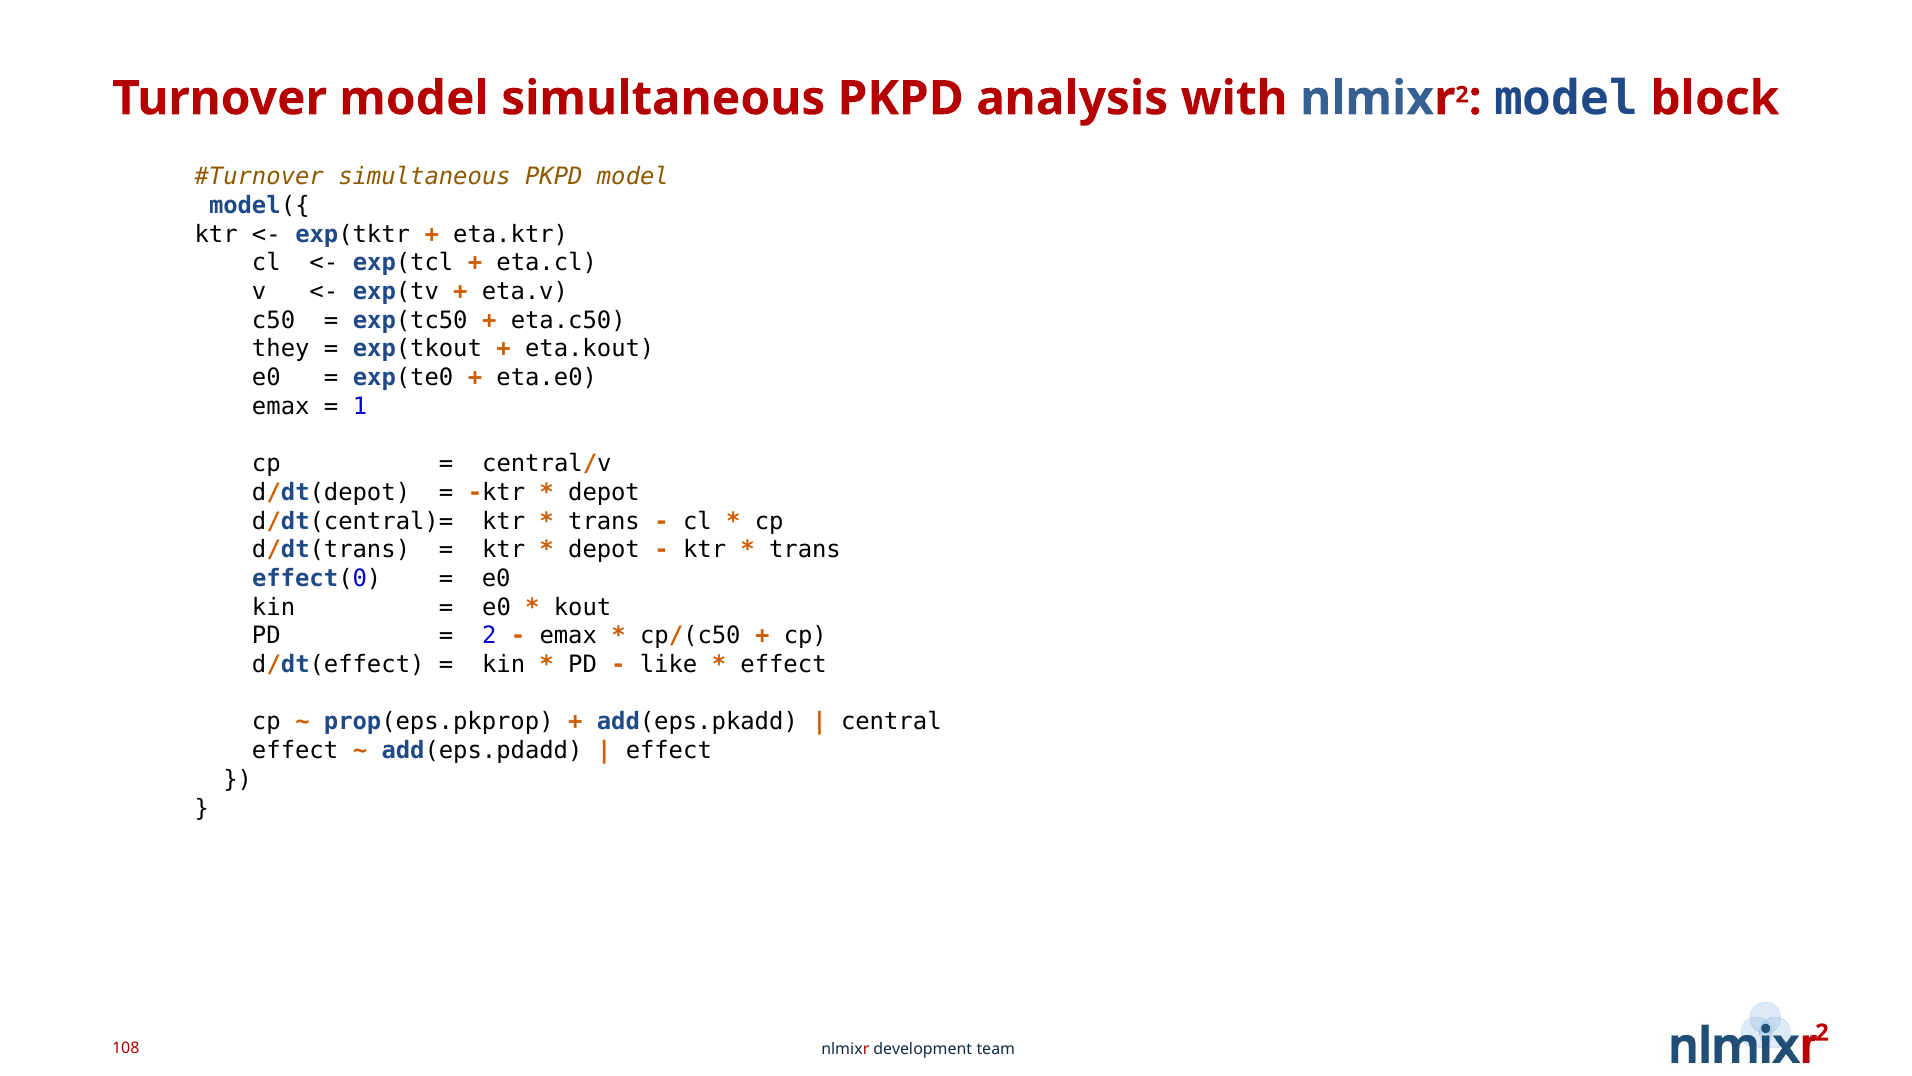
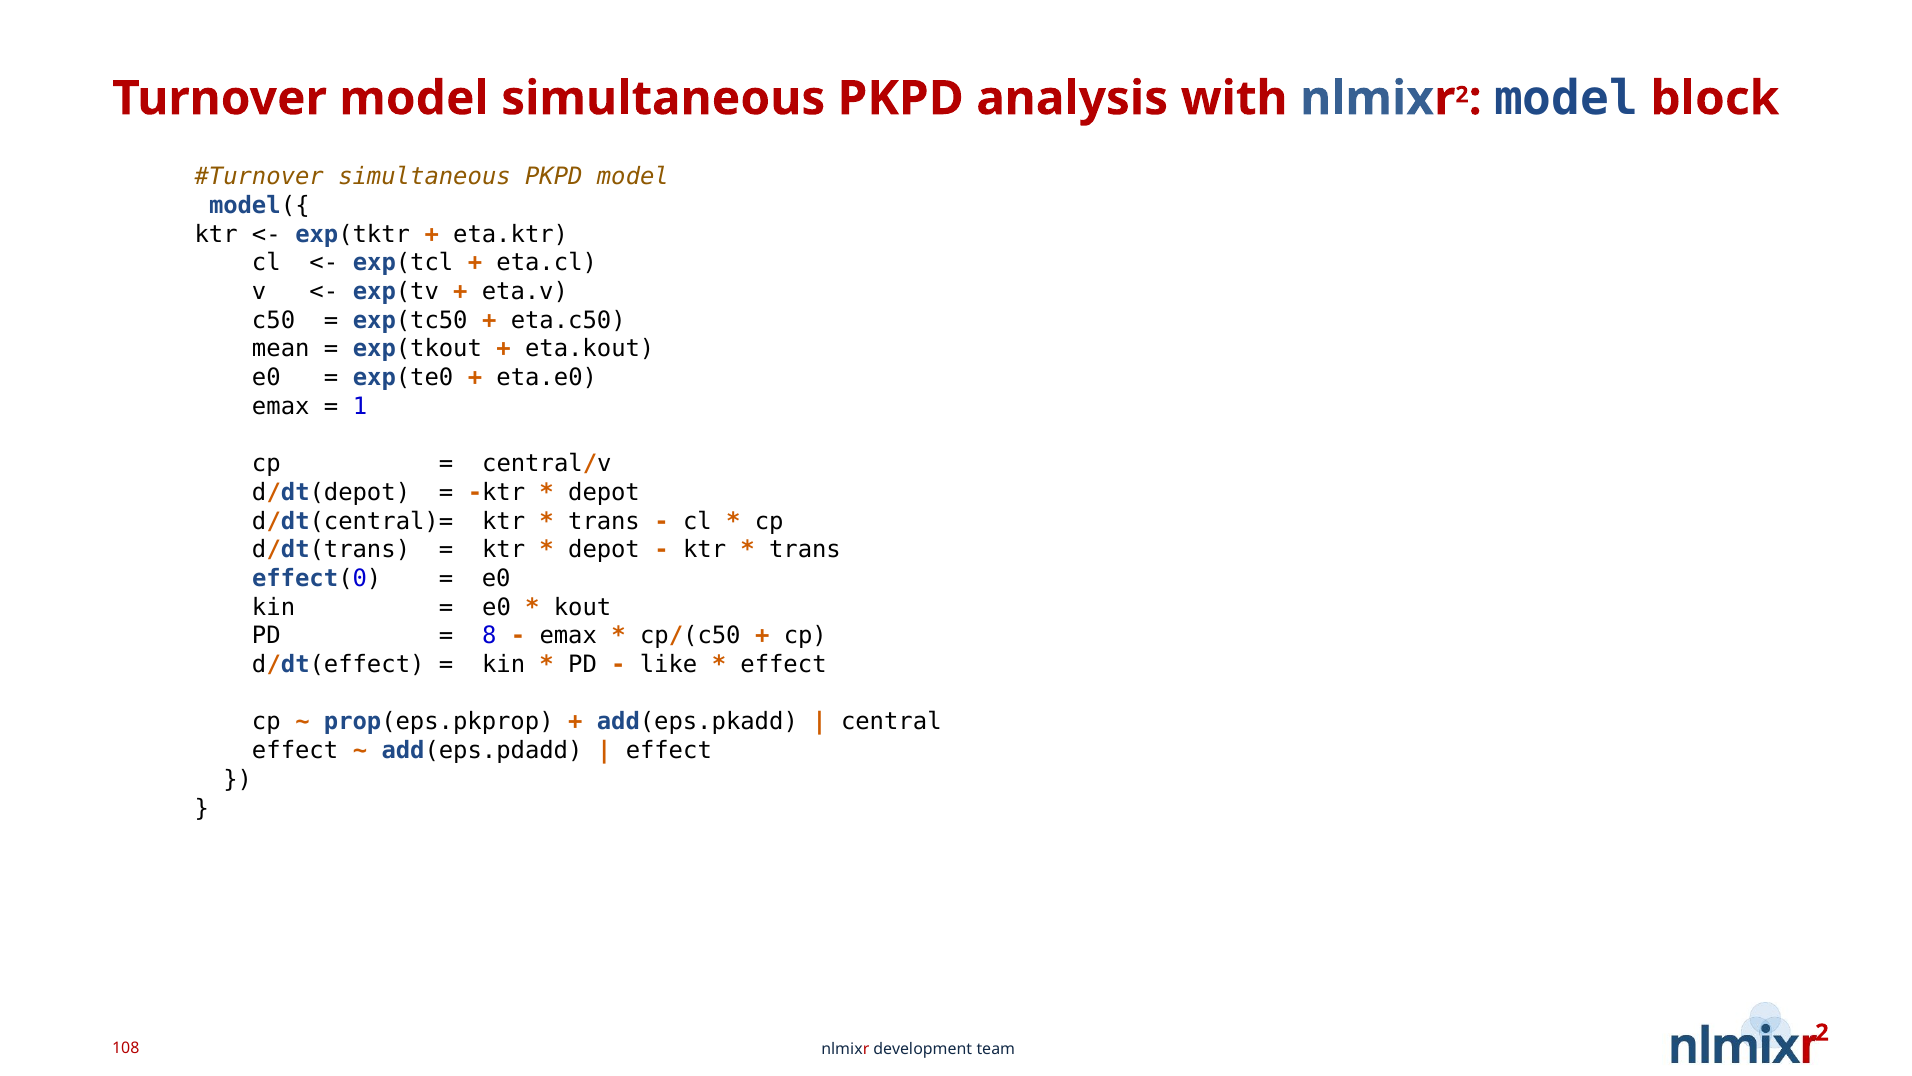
they: they -> mean (281, 349)
2: 2 -> 8 (489, 636)
